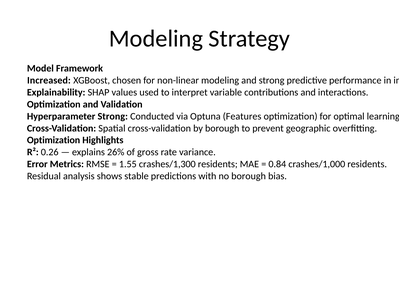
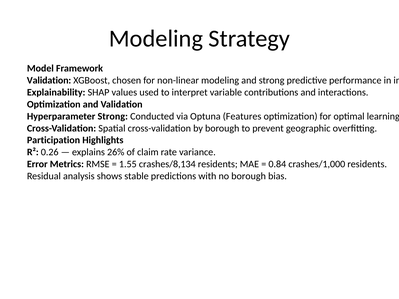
Increased: Increased -> Validation (49, 80)
Optimization: Optimization -> Participation (53, 140)
gross: gross -> claim (148, 152)
crashes/1,300: crashes/1,300 -> crashes/8,134 (167, 164)
